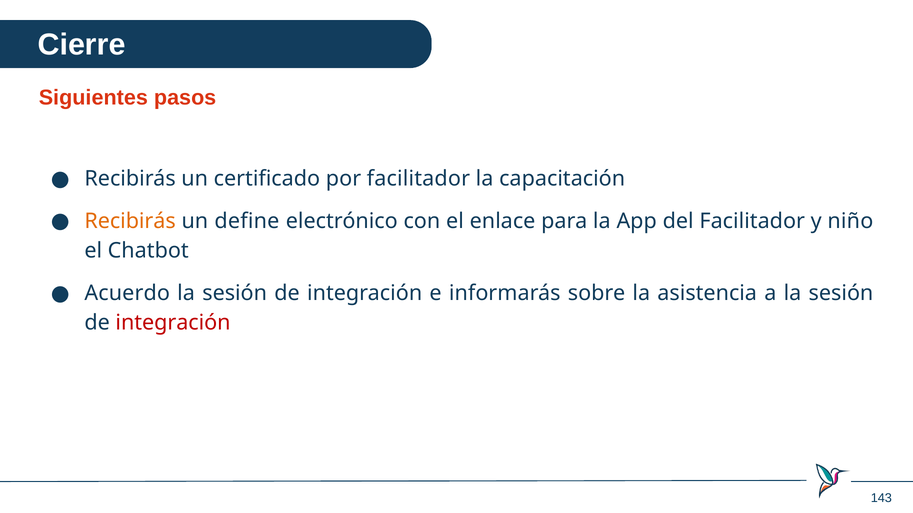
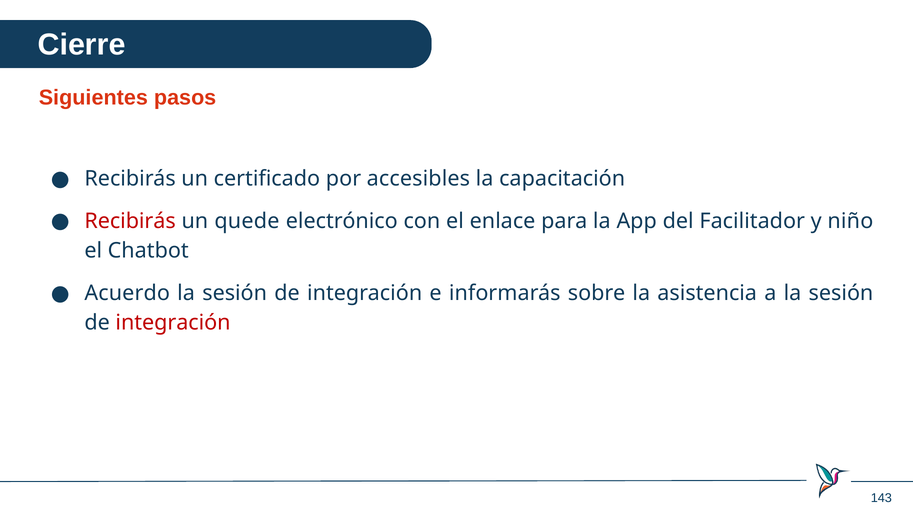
por facilitador: facilitador -> accesibles (418, 179)
Recibirás colour: orange -> red (130, 221)
define: define -> quede (247, 221)
